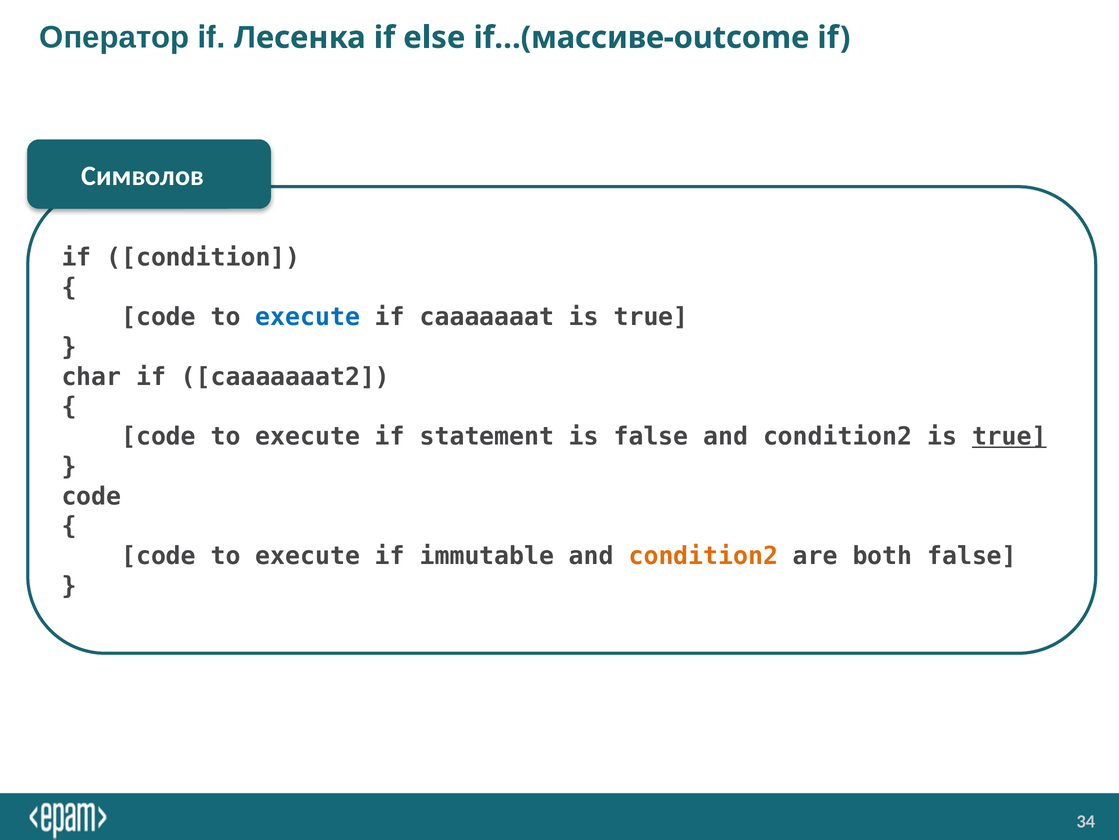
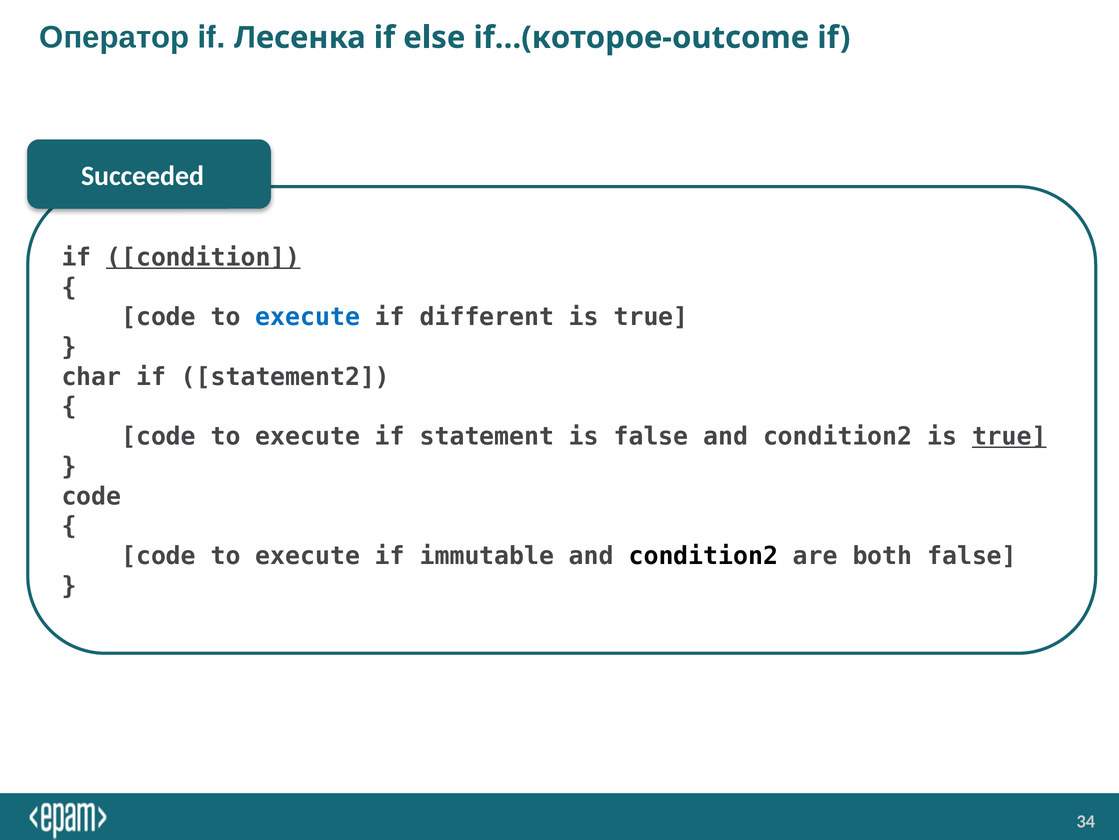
if…(массиве-outcome: if…(массиве-outcome -> if…(которое-outcome (641, 38)
Символов: Символов -> Succeeded (143, 176)
condition underline: none -> present (203, 257)
caaaaaaat: caaaaaaat -> different (487, 317)
caaaaaaat2: caaaaaaat2 -> statement2 (285, 377)
condition2 colour: orange -> black (703, 556)
